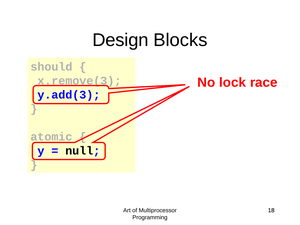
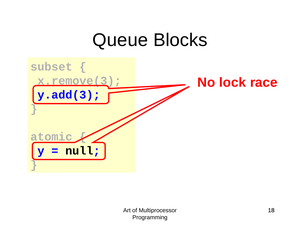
Design: Design -> Queue (120, 40)
should: should -> subset (51, 67)
